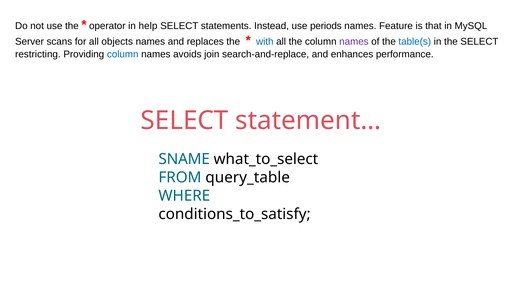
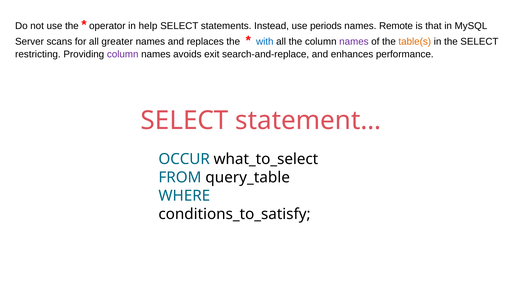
Feature: Feature -> Remote (396, 26)
objects: objects -> greater (117, 42)
table(s colour: blue -> orange (415, 42)
column colour: blue -> purple (123, 54)
join: join -> exit (212, 54)
SNAME: SNAME -> OCCUR (184, 159)
